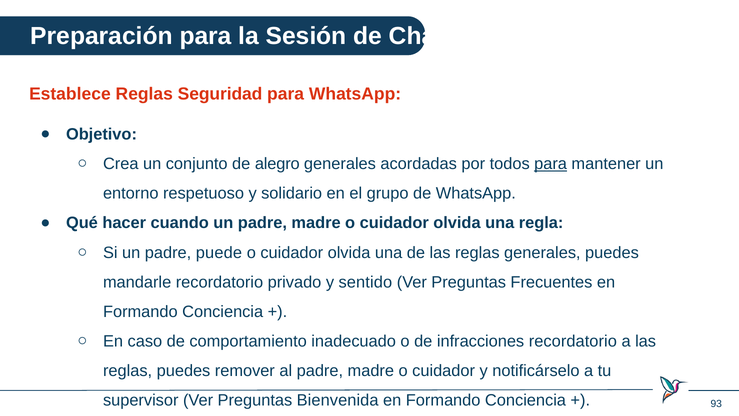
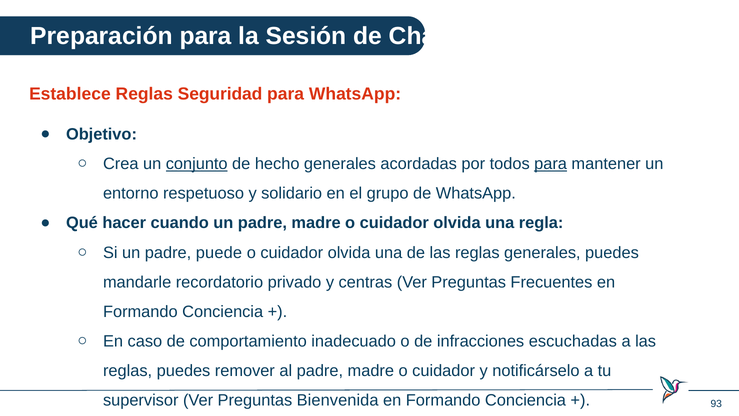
conjunto underline: none -> present (197, 164)
alegro: alegro -> hecho (277, 164)
sentido: sentido -> centras (365, 282)
infracciones recordatorio: recordatorio -> escuchadas (573, 341)
